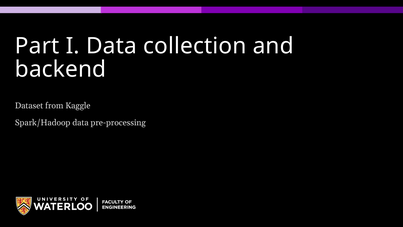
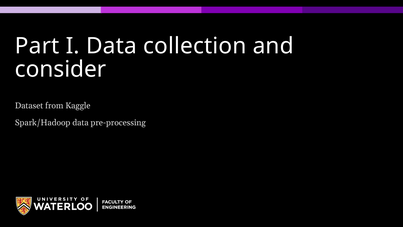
backend: backend -> consider (61, 69)
